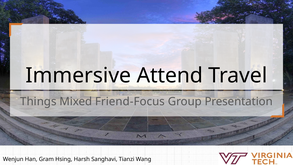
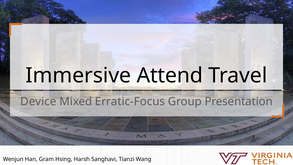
Things: Things -> Device (38, 101)
Friend-Focus: Friend-Focus -> Erratic-Focus (130, 101)
